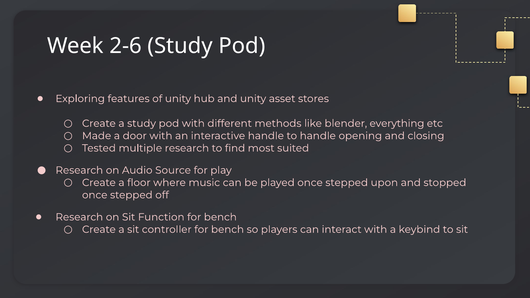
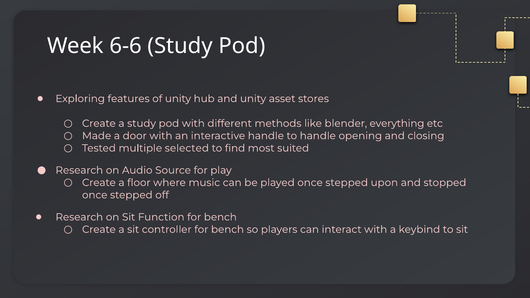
2-6: 2-6 -> 6-6 (126, 46)
multiple research: research -> selected (187, 148)
